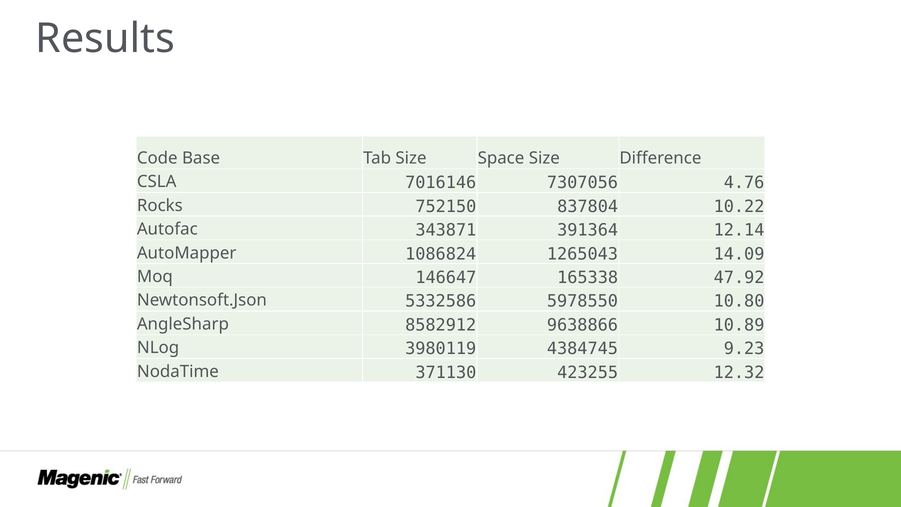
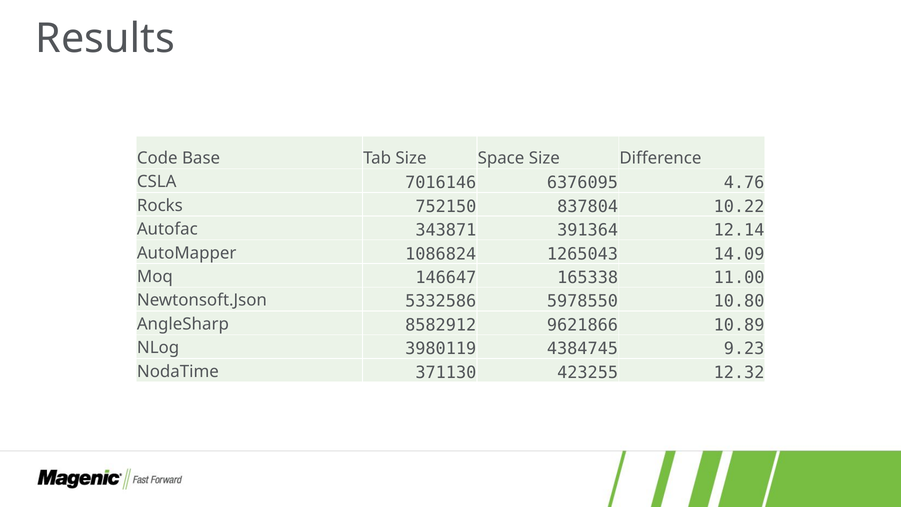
7307056: 7307056 -> 6376095 (582, 183)
47.92: 47.92 -> 11.00 (739, 278)
9638866: 9638866 -> 9621866 (582, 325)
